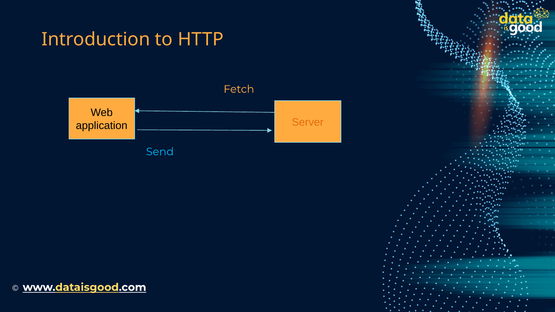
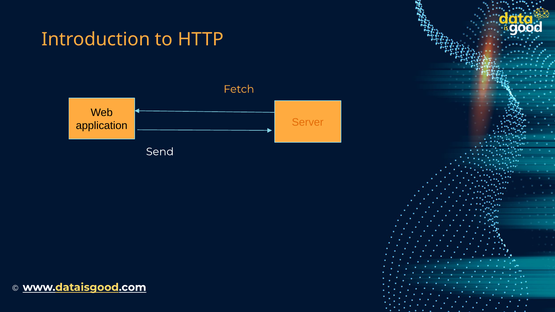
Send colour: light blue -> white (160, 152)
